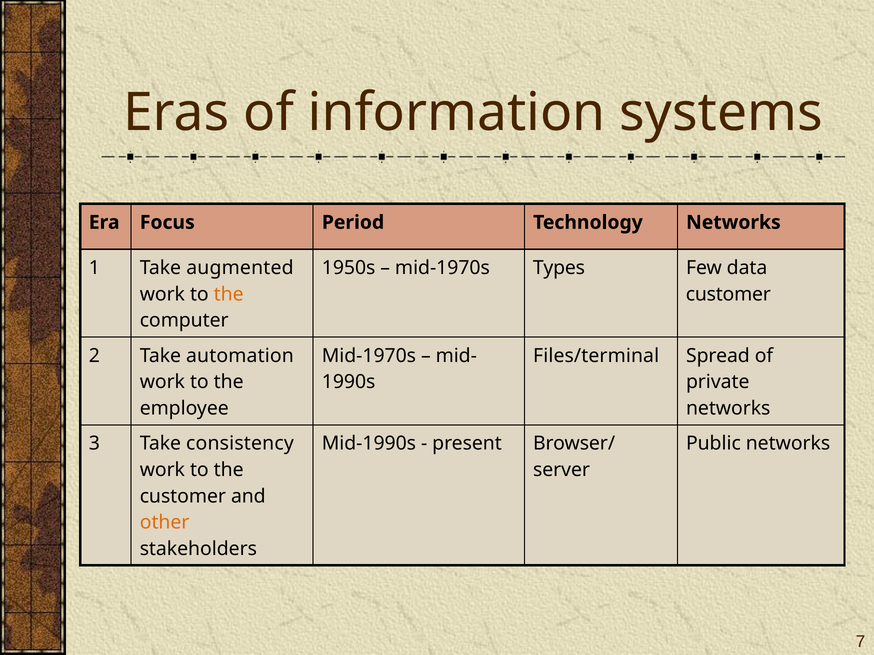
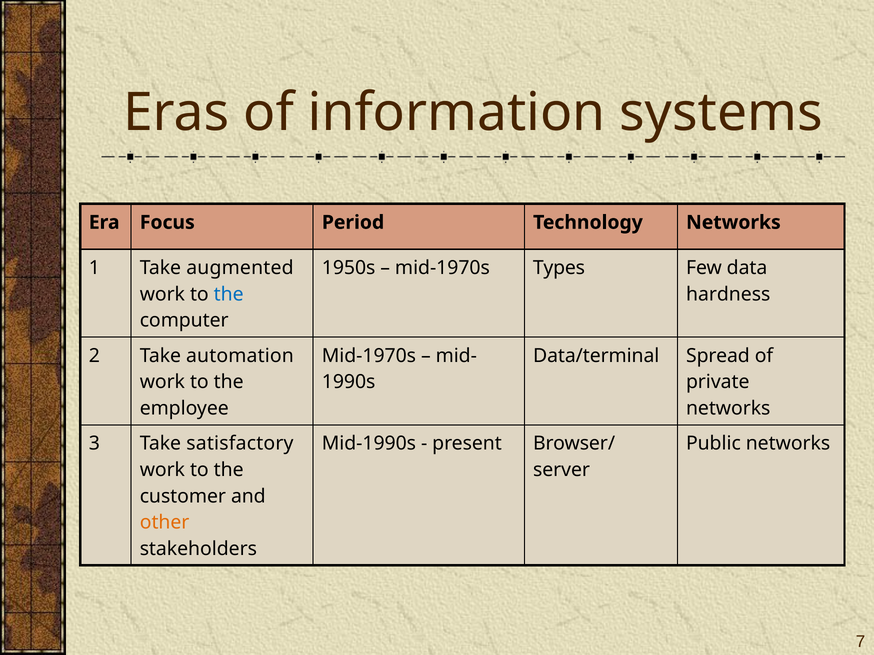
the colour: orange -> blue (229, 294)
customer: customer -> hardness (728, 294)
Files/terminal: Files/terminal -> Data/terminal (596, 356)
consistency: consistency -> satisfactory (240, 444)
